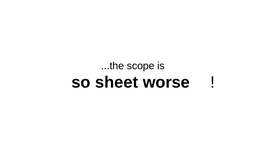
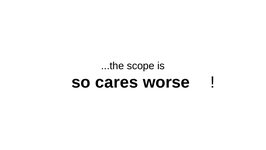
sheet: sheet -> cares (117, 82)
